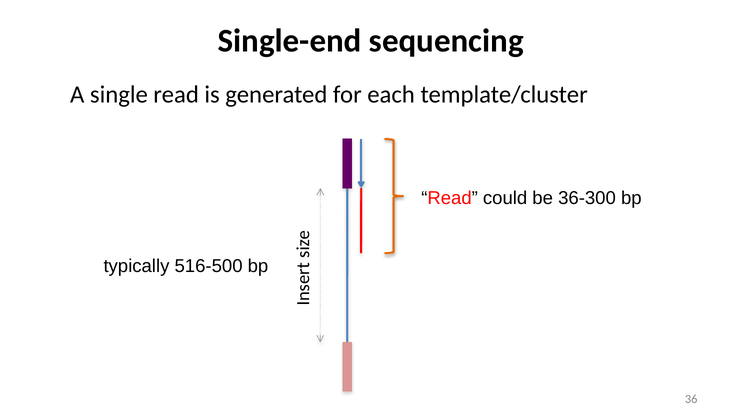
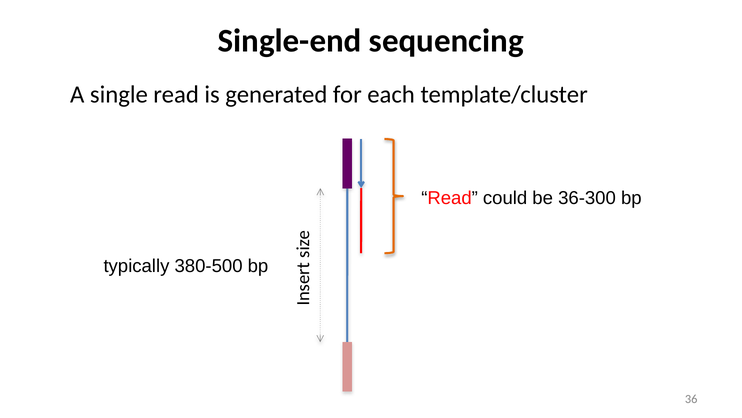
516-500: 516-500 -> 380-500 (209, 266)
